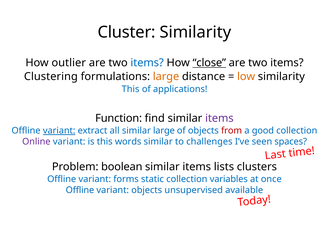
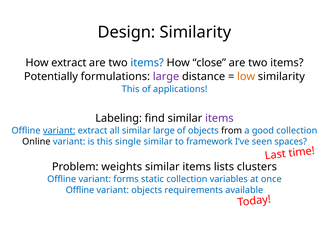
Cluster: Cluster -> Design (127, 32)
How outlier: outlier -> extract (69, 63)
close underline: present -> none (209, 63)
Clustering: Clustering -> Potentially (51, 77)
large colour: orange -> purple (166, 77)
Function: Function -> Labeling (119, 119)
from colour: red -> black (232, 131)
Online colour: purple -> black (36, 142)
words: words -> single (128, 142)
challenges: challenges -> framework (209, 142)
boolean: boolean -> weights (122, 167)
unsupervised: unsupervised -> requirements (194, 191)
